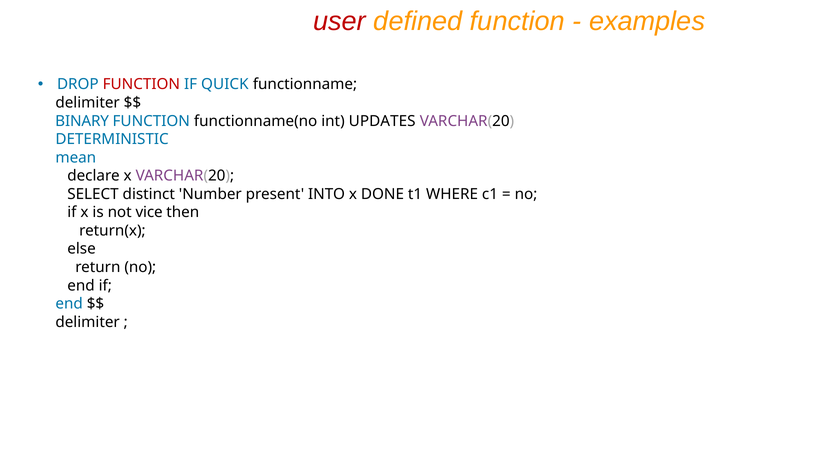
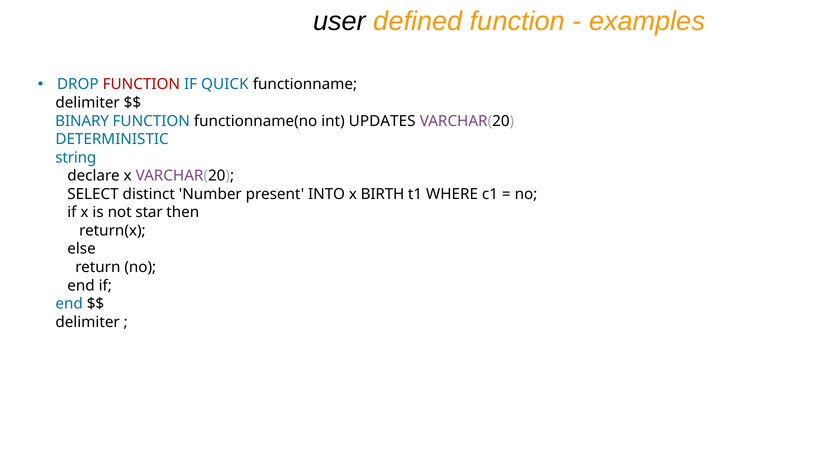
user colour: red -> black (340, 21)
mean: mean -> string (76, 158)
DONE: DONE -> BIRTH (383, 194)
vice: vice -> star (149, 213)
